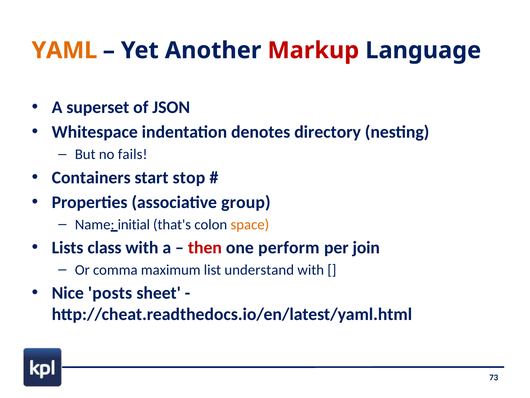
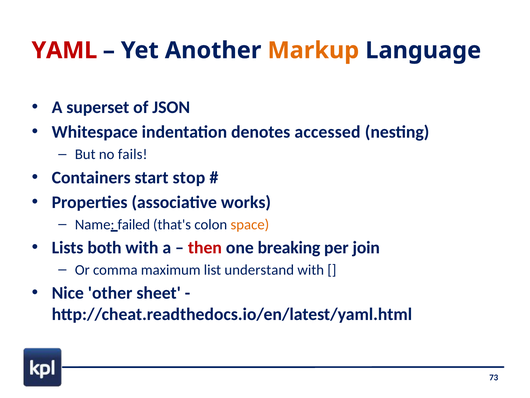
YAML colour: orange -> red (64, 50)
Markup colour: red -> orange (313, 50)
directory: directory -> accessed (327, 132)
group: group -> works (246, 202)
initial: initial -> failed (134, 224)
class: class -> both (104, 247)
perform: perform -> breaking (289, 247)
posts: posts -> other (110, 293)
